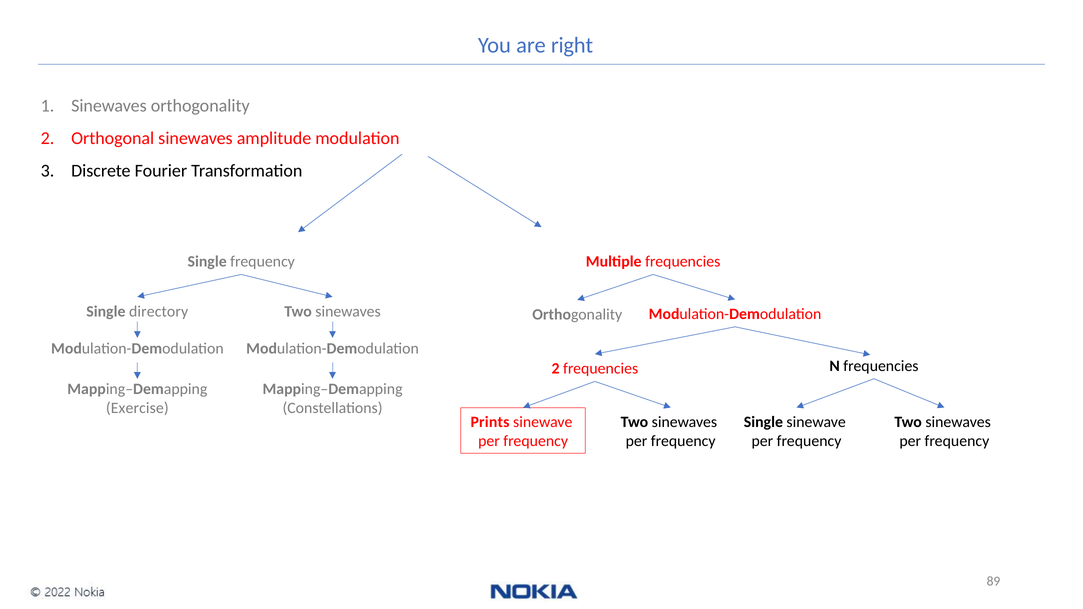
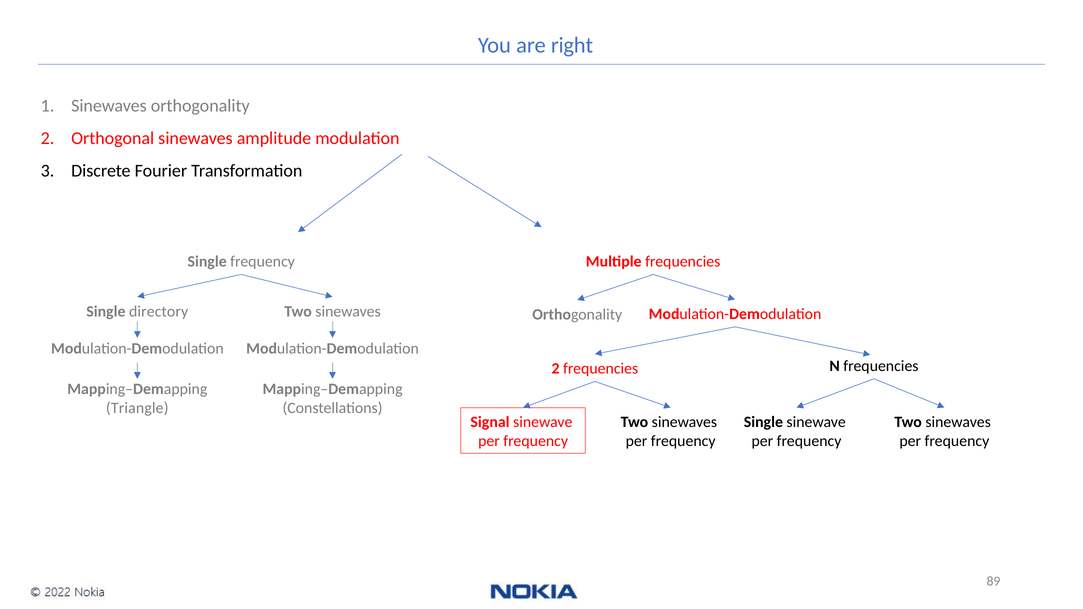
Exercise: Exercise -> Triangle (137, 408)
Prints: Prints -> Signal (490, 422)
